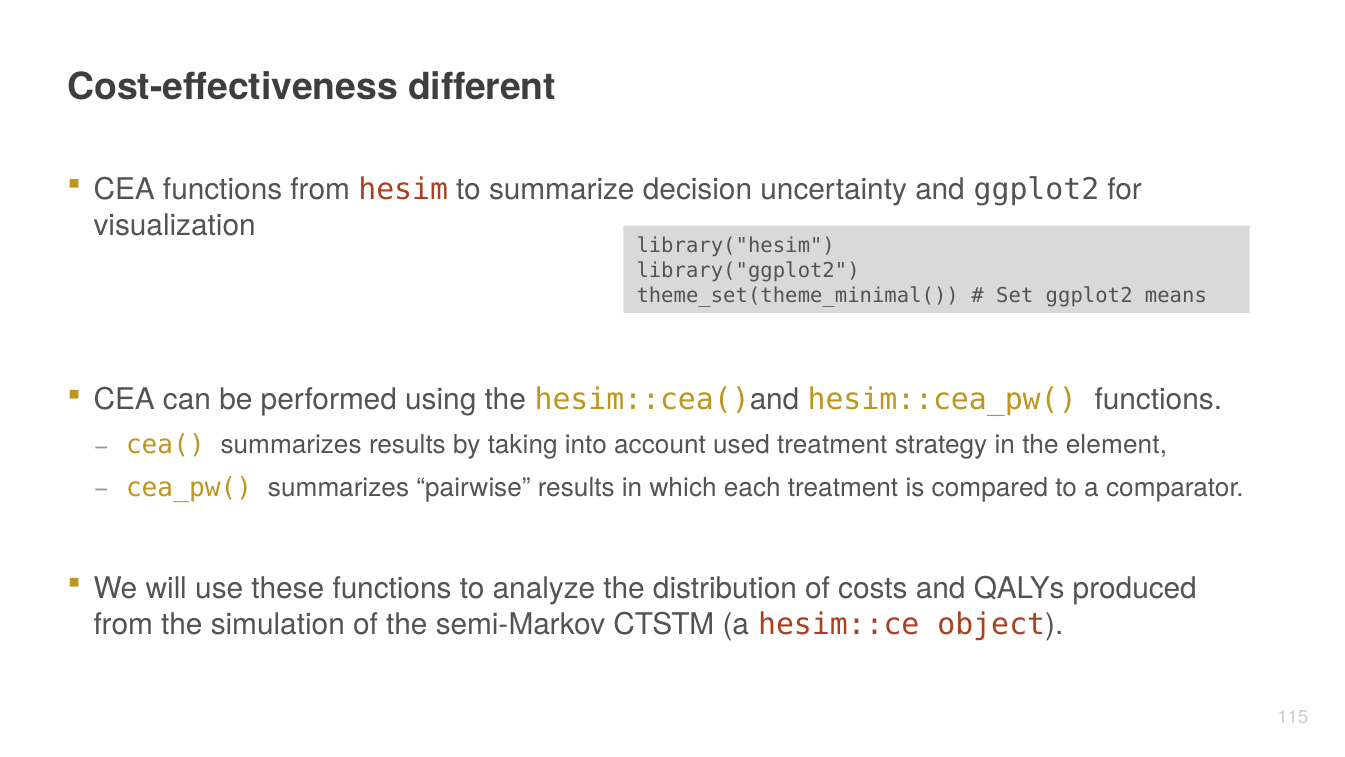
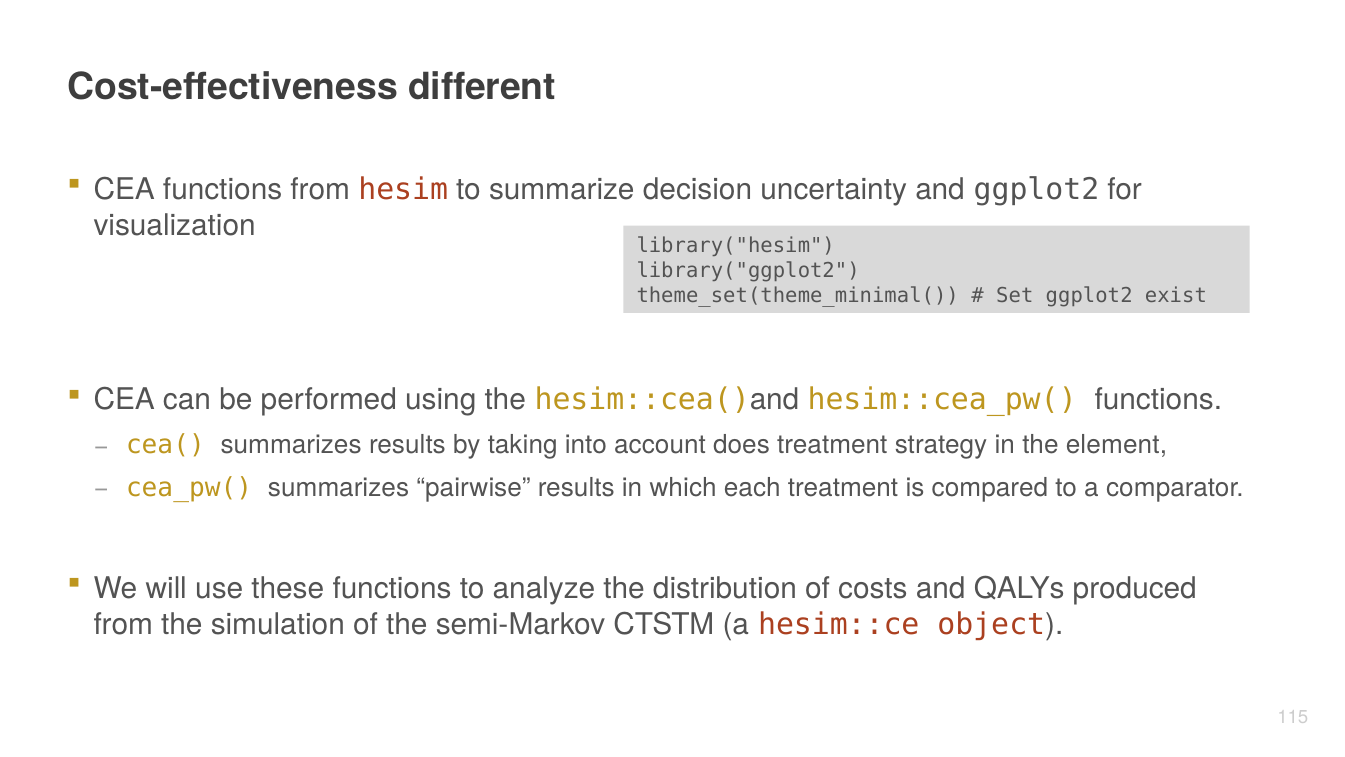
means: means -> exist (1176, 295)
used: used -> does (742, 444)
